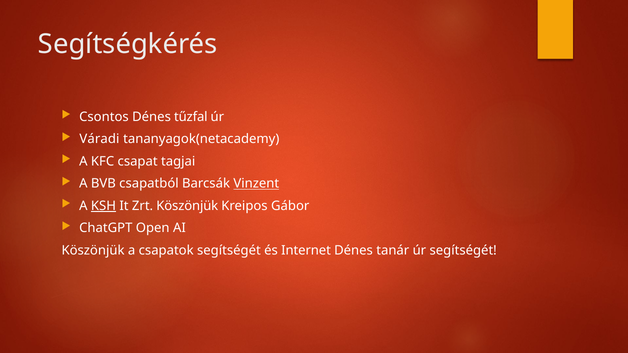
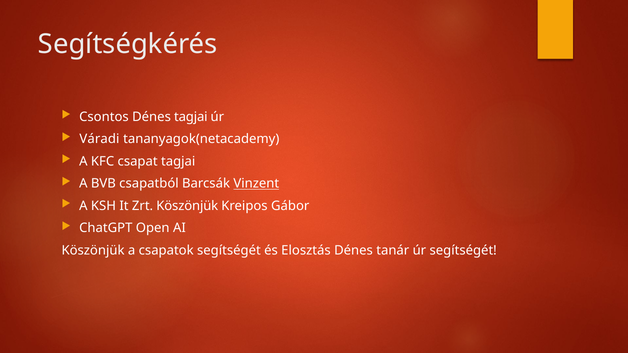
Dénes tűzfal: tűzfal -> tagjai (191, 117)
KSH underline: present -> none (103, 206)
Internet: Internet -> Elosztás (306, 251)
